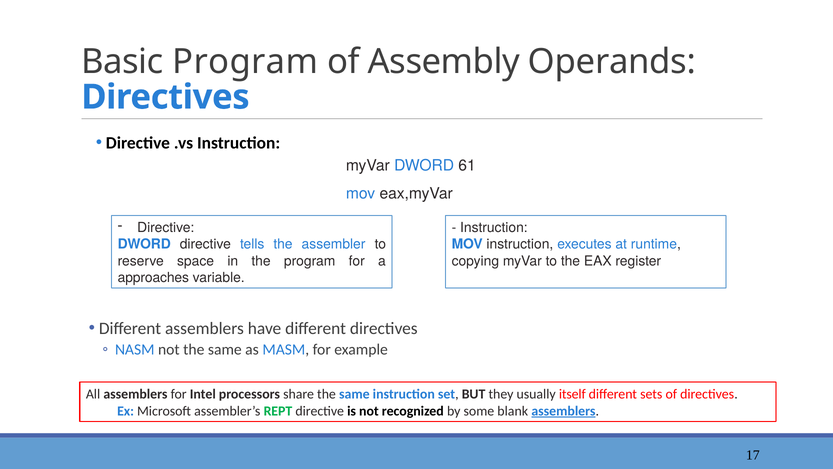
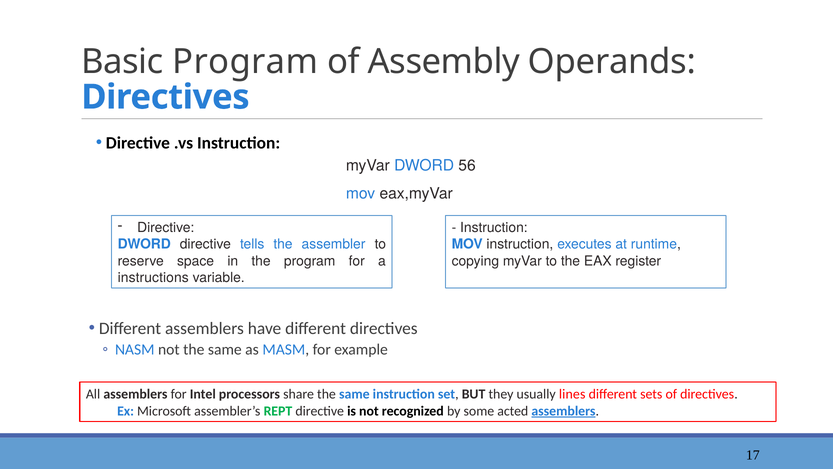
61: 61 -> 56 (467, 165)
approaches: approaches -> instructions (153, 277)
itself: itself -> lines (572, 394)
blank: blank -> acted (513, 411)
